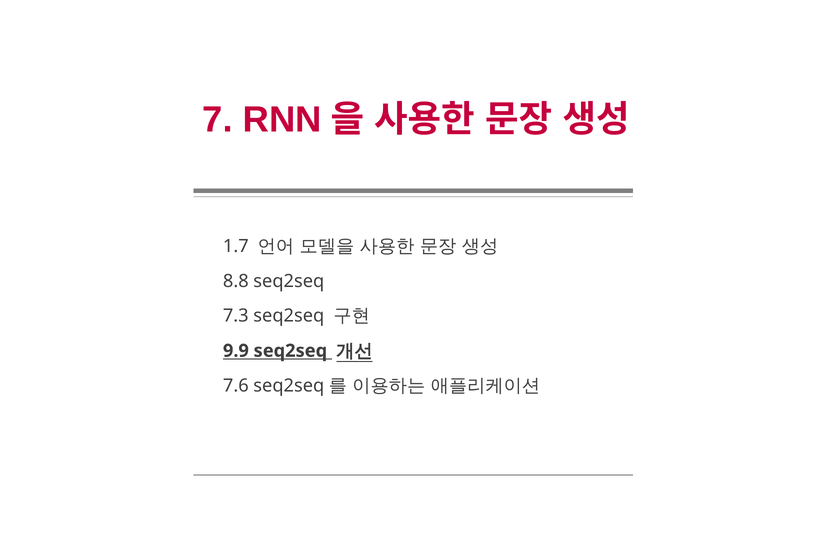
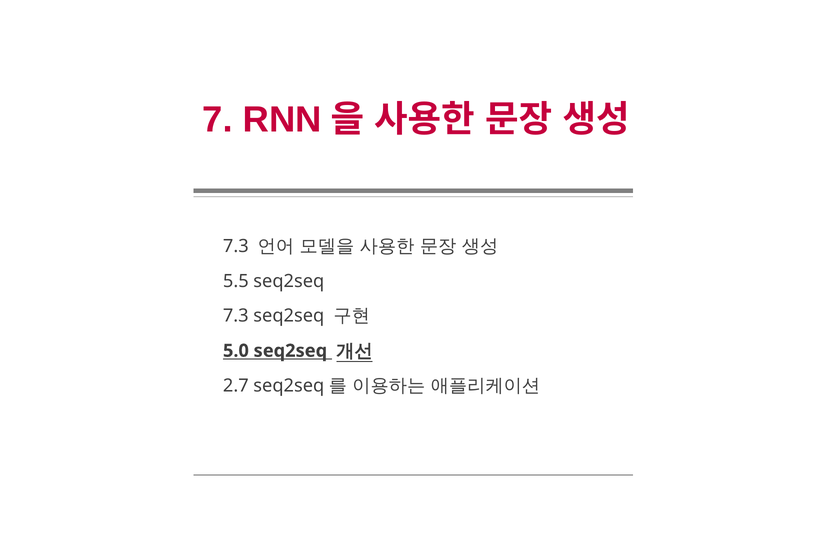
1.7: 1.7 -> 7.3 (236, 246)
8.8: 8.8 -> 5.5 (236, 281)
9.9: 9.9 -> 5.0 (236, 351)
7.6: 7.6 -> 2.7 (236, 386)
